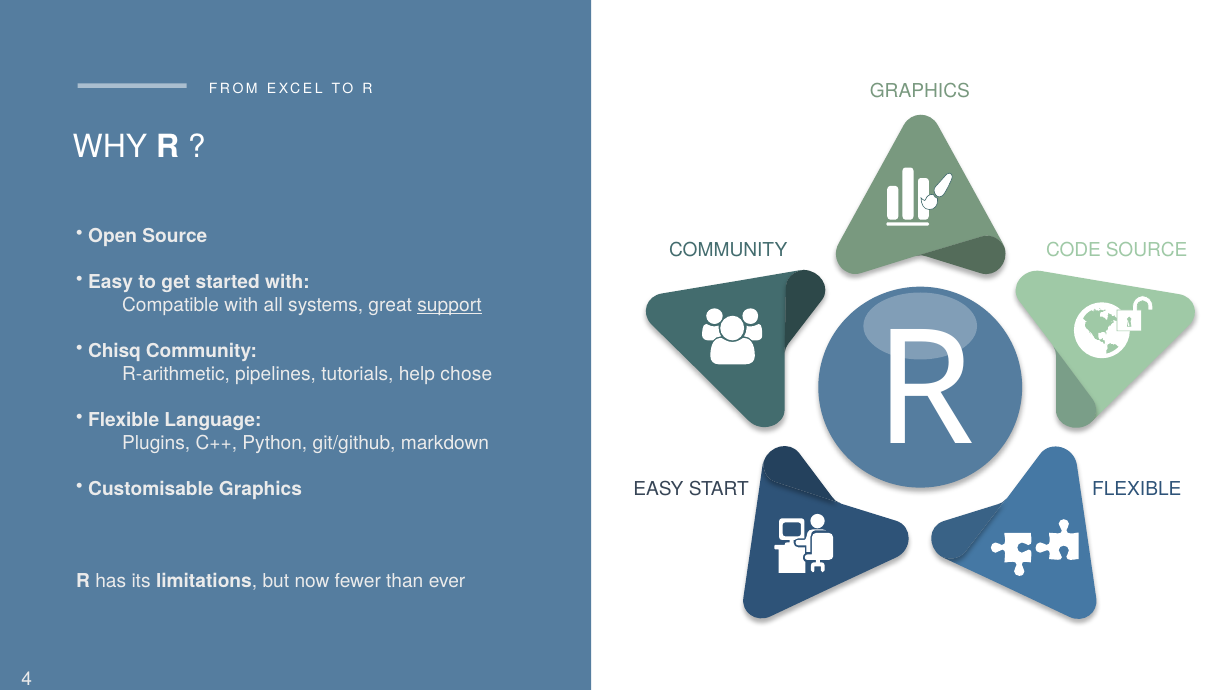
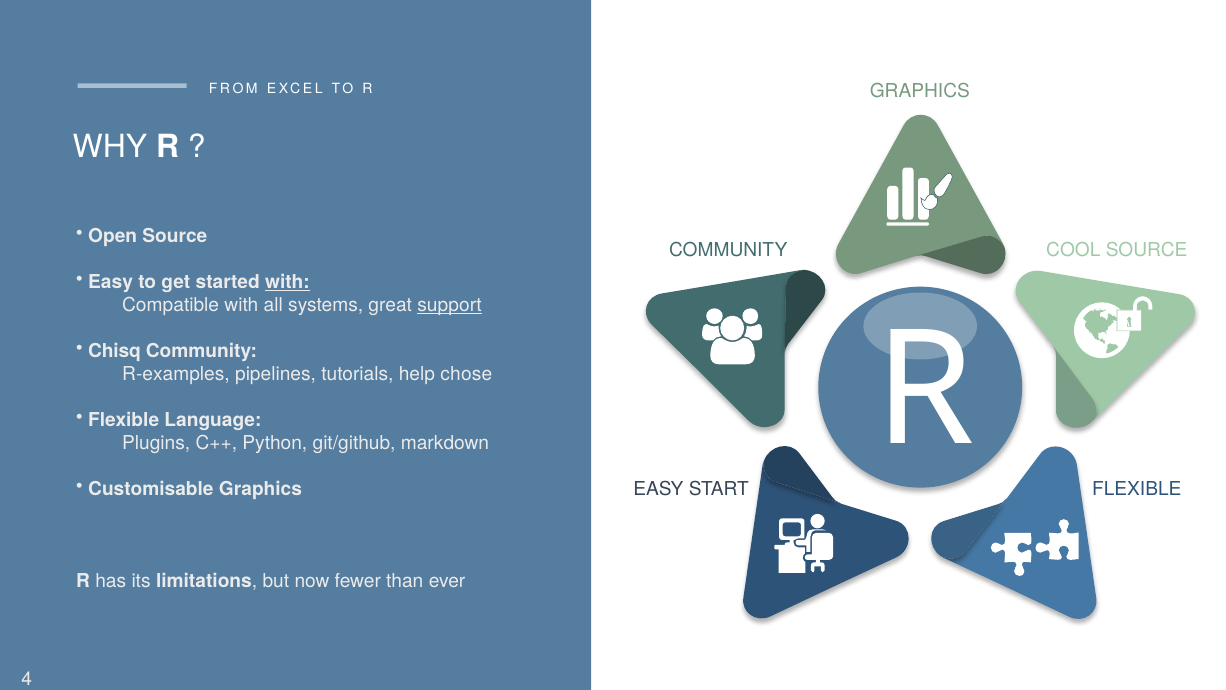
CODE: CODE -> COOL (1073, 250)
with underline: none -> present (287, 282)
R-arithmetic: R-arithmetic -> R-examples (176, 374)
